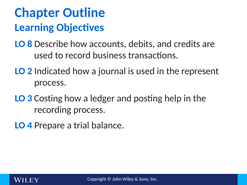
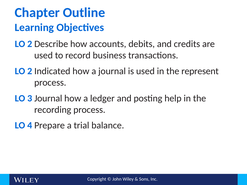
8: 8 -> 2 (30, 44)
3 Costing: Costing -> Journal (48, 98)
